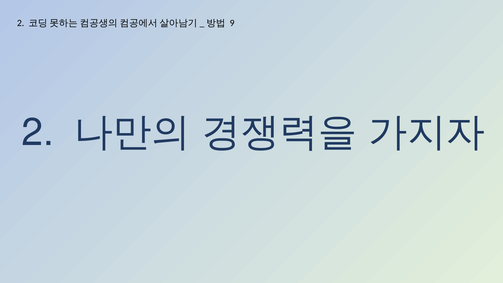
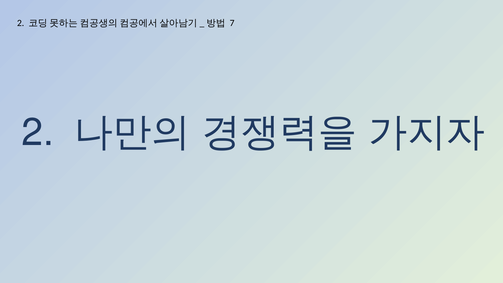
9: 9 -> 7 (232, 23)
